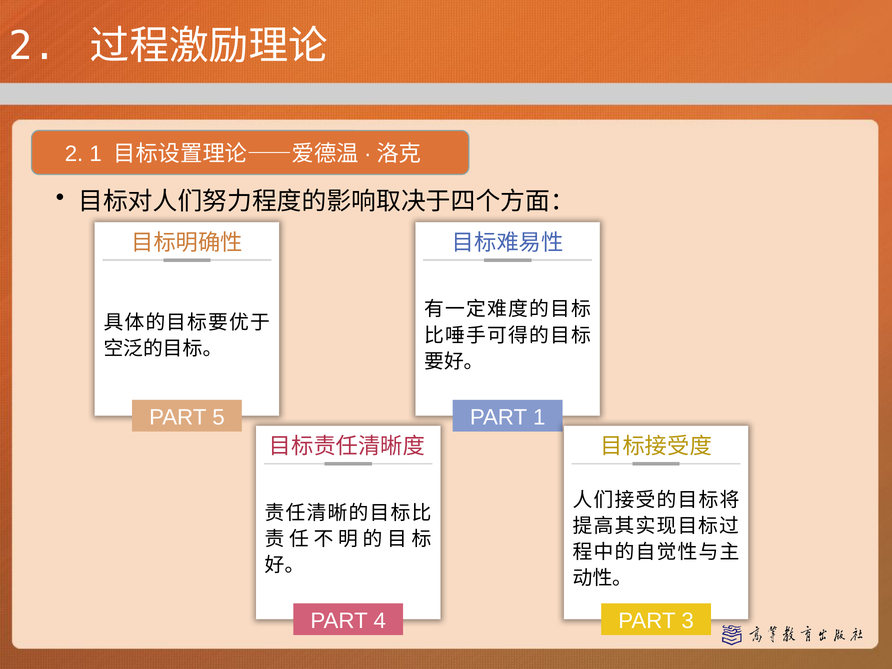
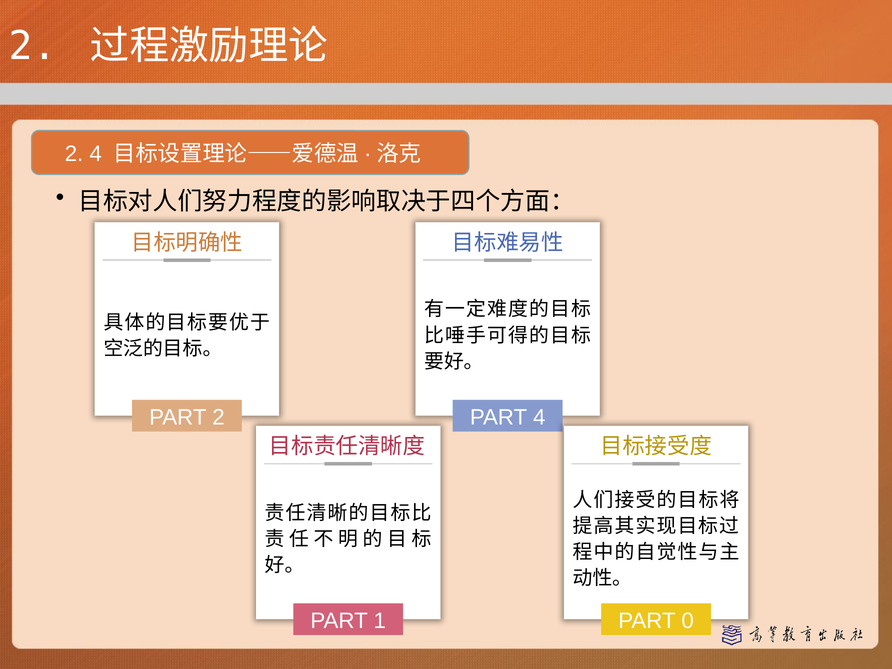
2 1: 1 -> 4 (96, 154)
PART 5: 5 -> 2 (219, 417)
PART 1: 1 -> 4 (539, 417)
4: 4 -> 1 (380, 621)
3: 3 -> 0 (688, 621)
